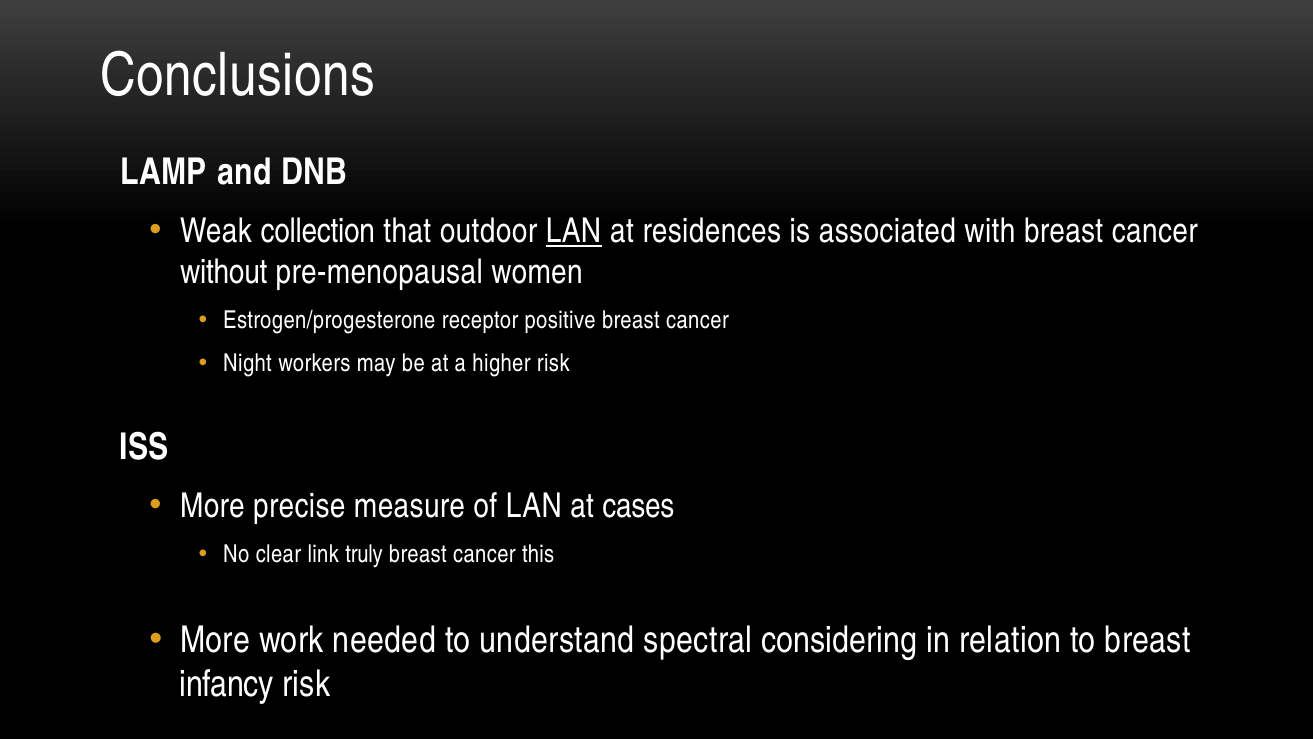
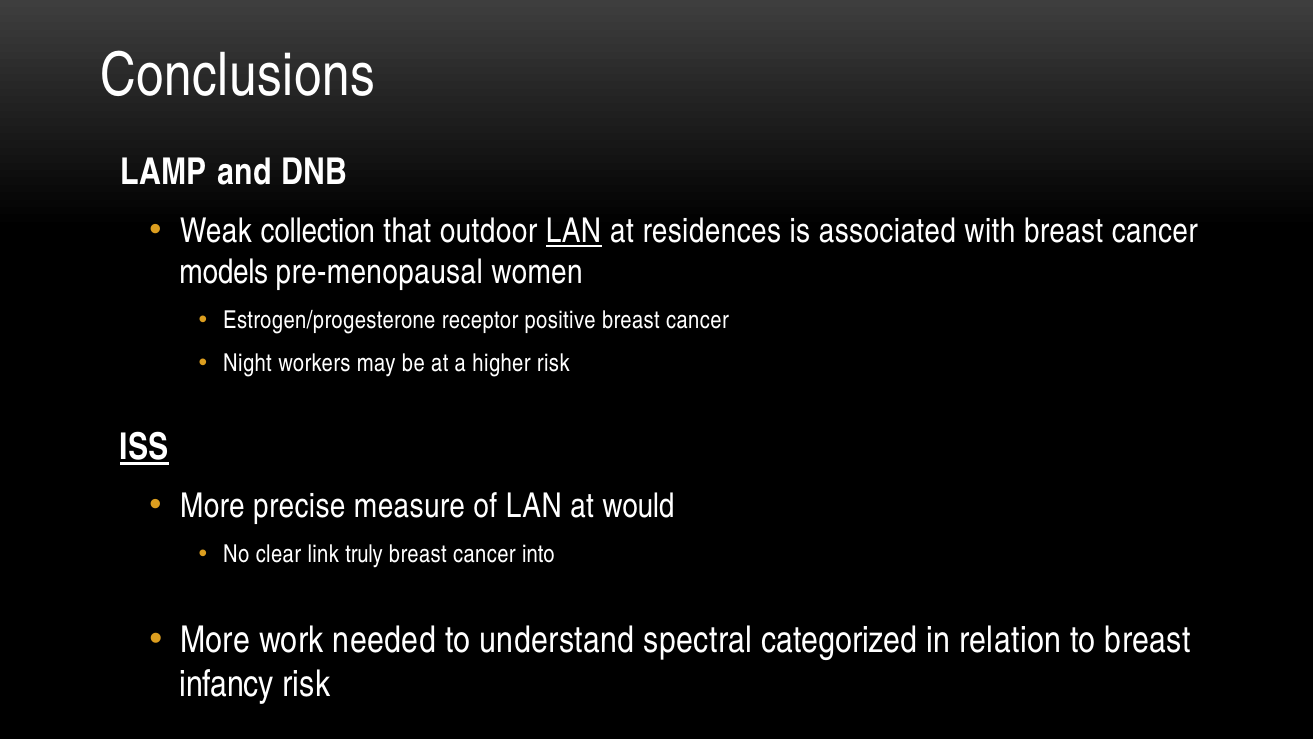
without: without -> models (224, 272)
ISS underline: none -> present (144, 447)
cases: cases -> would (638, 506)
this: this -> into (538, 554)
considering: considering -> categorized (839, 640)
